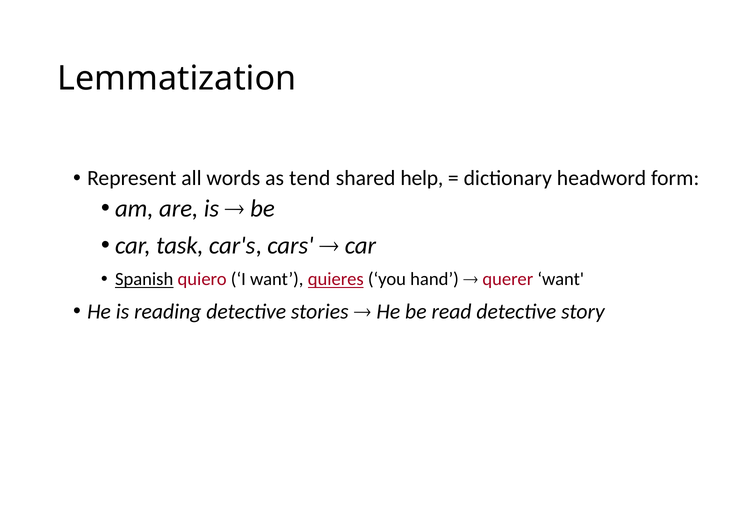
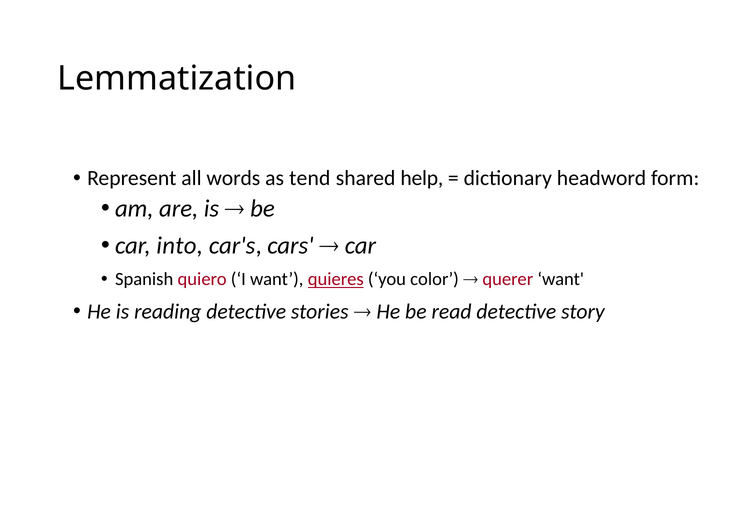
task: task -> into (180, 246)
Spanish underline: present -> none (144, 279)
hand: hand -> color (435, 279)
